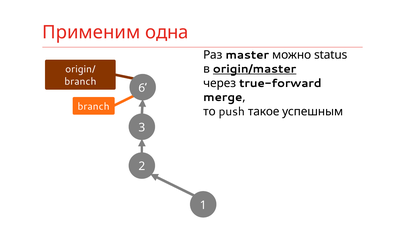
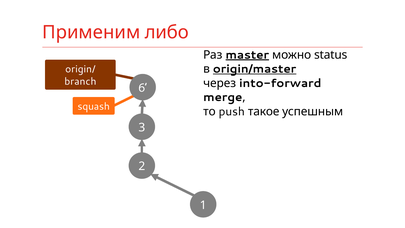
одна: одна -> либо (167, 32)
master underline: none -> present (247, 55)
true-forward: true-forward -> into-forward (280, 83)
branch: branch -> squash (94, 106)
